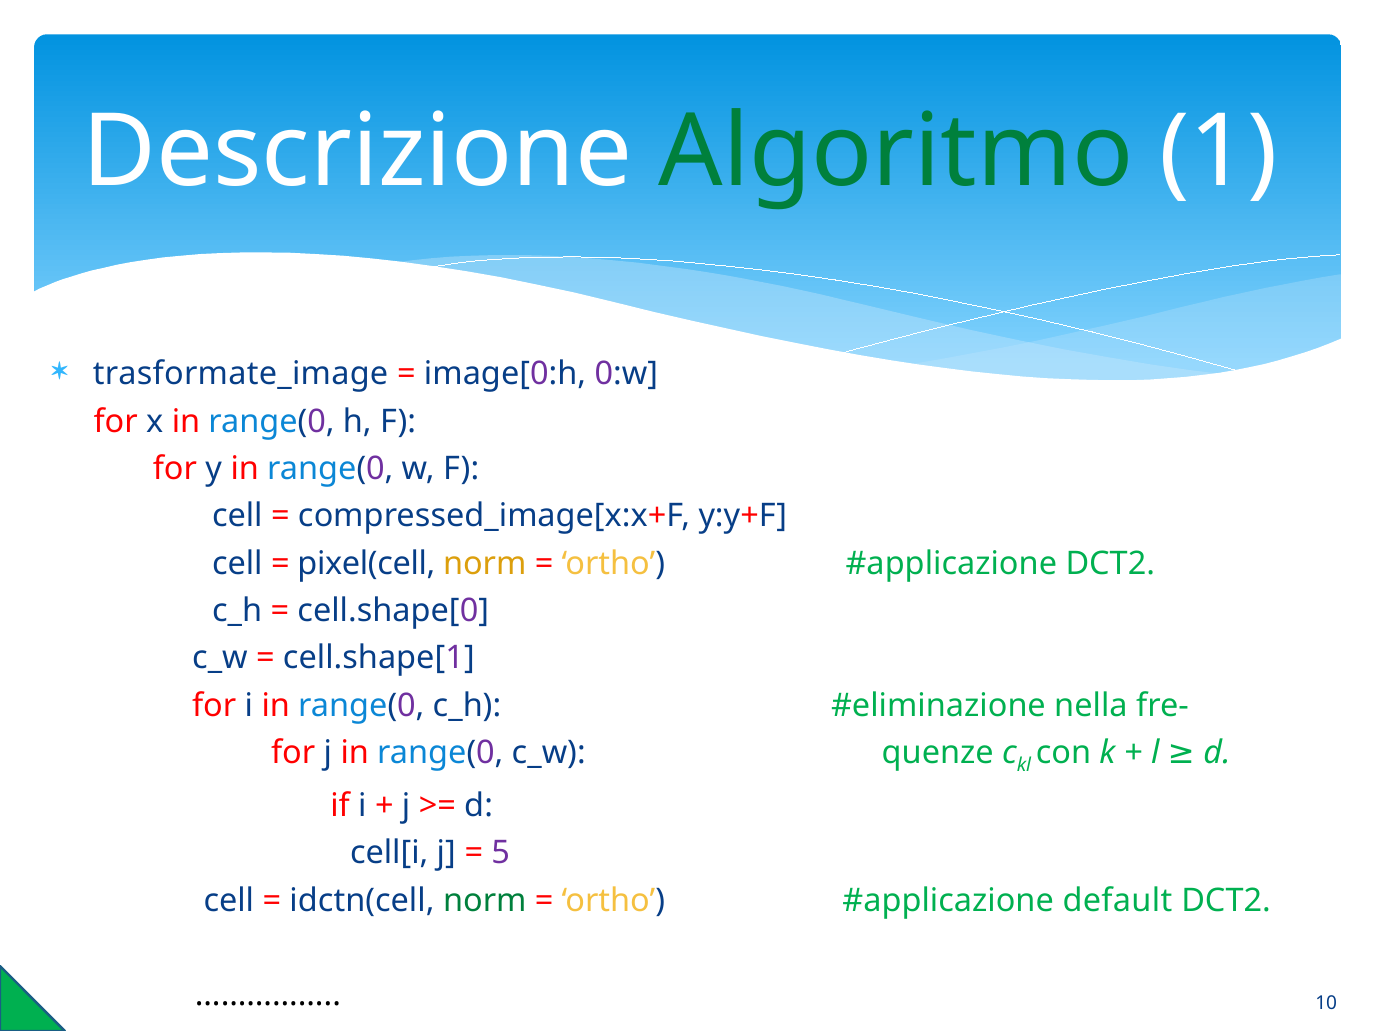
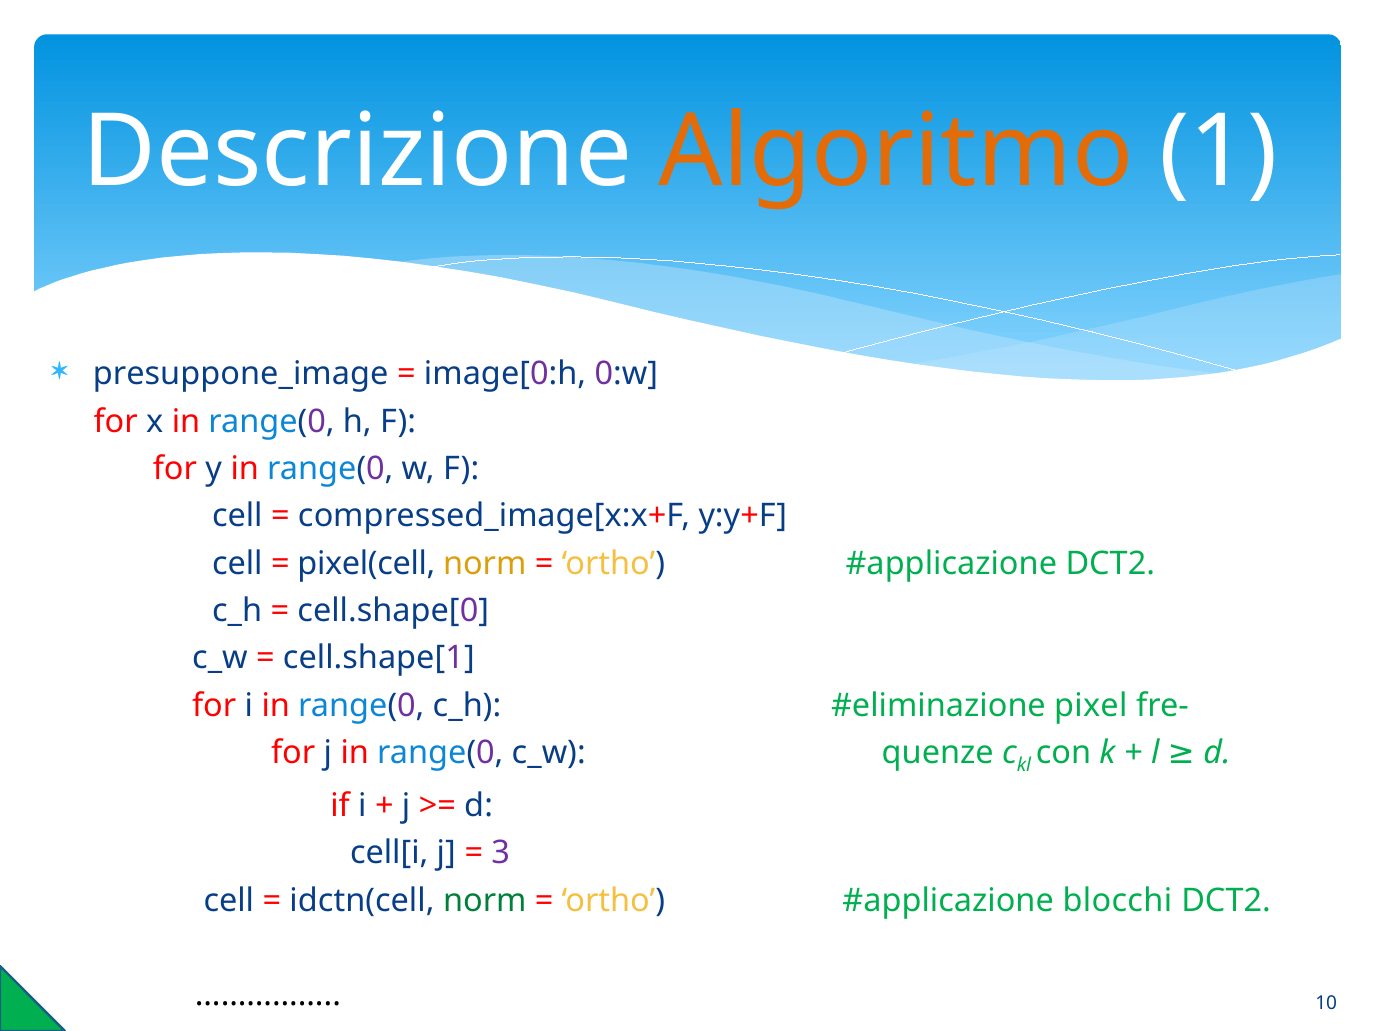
Algoritmo colour: green -> orange (896, 152)
trasformate_image: trasformate_image -> presuppone_image (241, 374)
nella: nella -> pixel (1091, 705)
5: 5 -> 3 (501, 853)
default: default -> blocchi (1117, 900)
